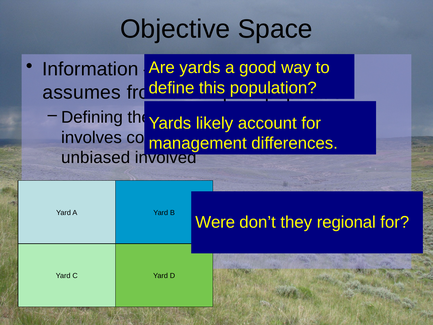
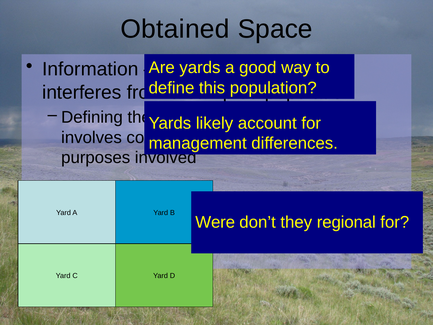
Objective: Objective -> Obtained (175, 29)
assumes: assumes -> interferes (82, 92)
unbiased: unbiased -> purposes (96, 158)
